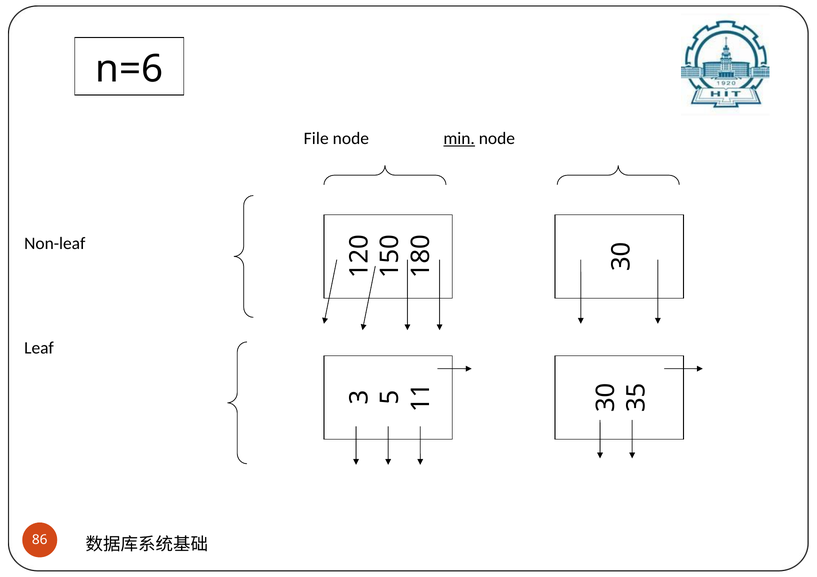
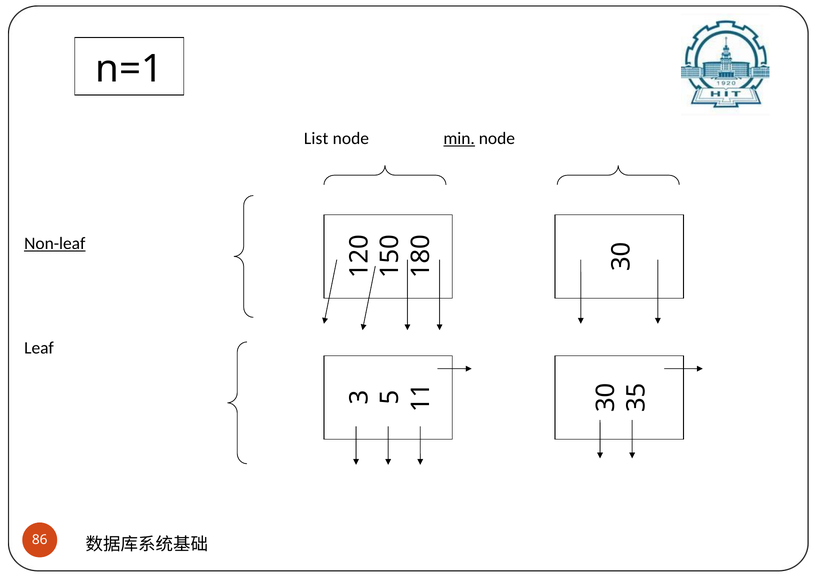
n=6: n=6 -> n=1 (129, 69)
File: File -> List (316, 139)
Non-leaf underline: none -> present (55, 244)
